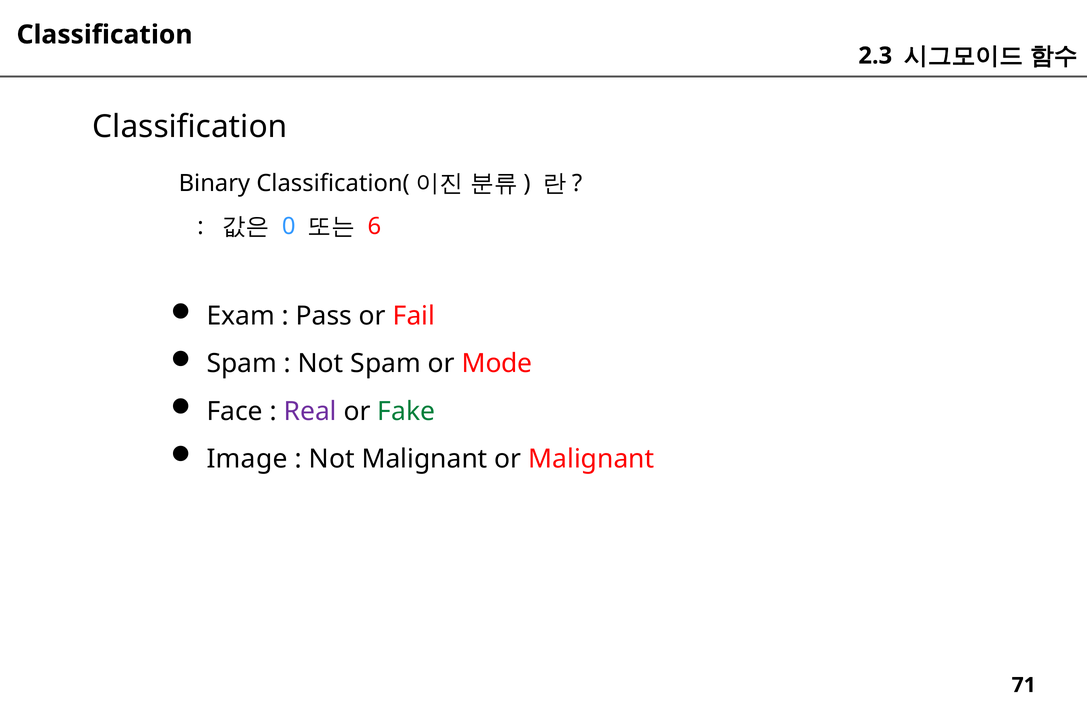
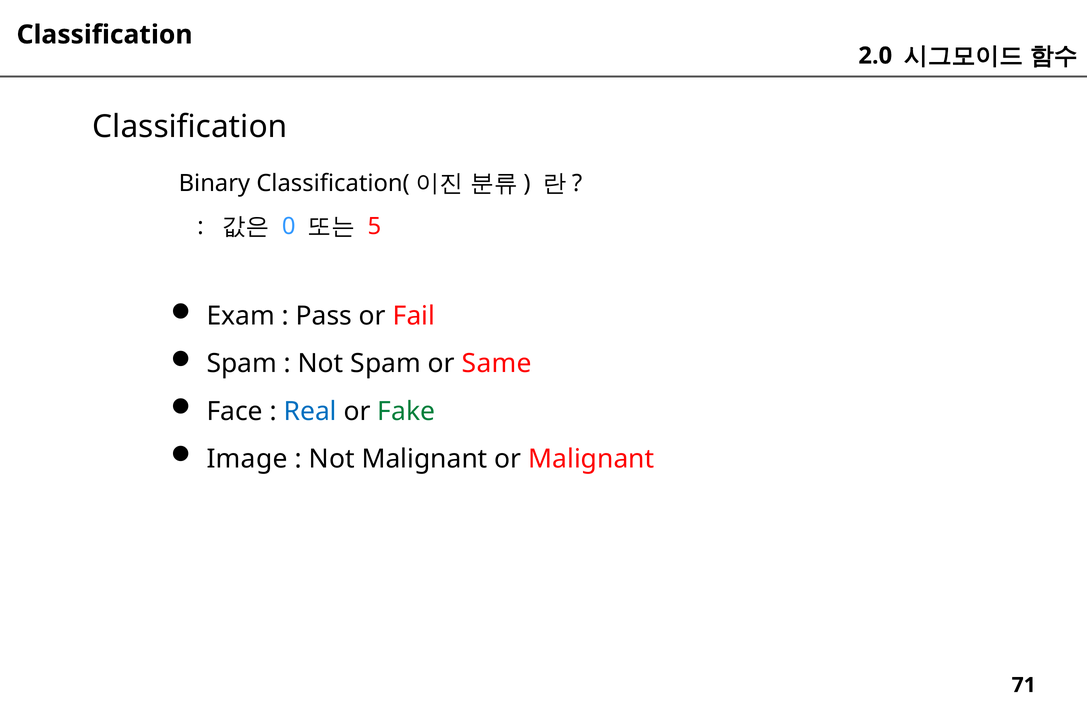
2.3: 2.3 -> 2.0 (875, 56)
6: 6 -> 5 (374, 226)
Mode: Mode -> Same (497, 364)
Real colour: purple -> blue (310, 411)
